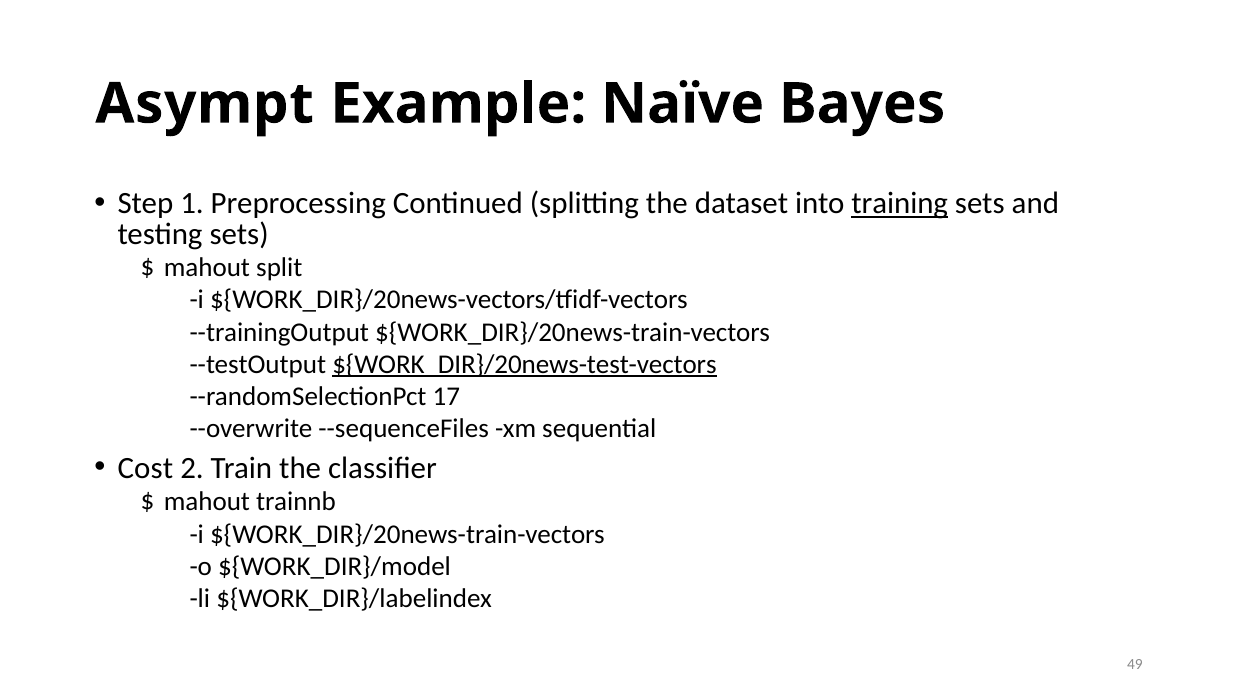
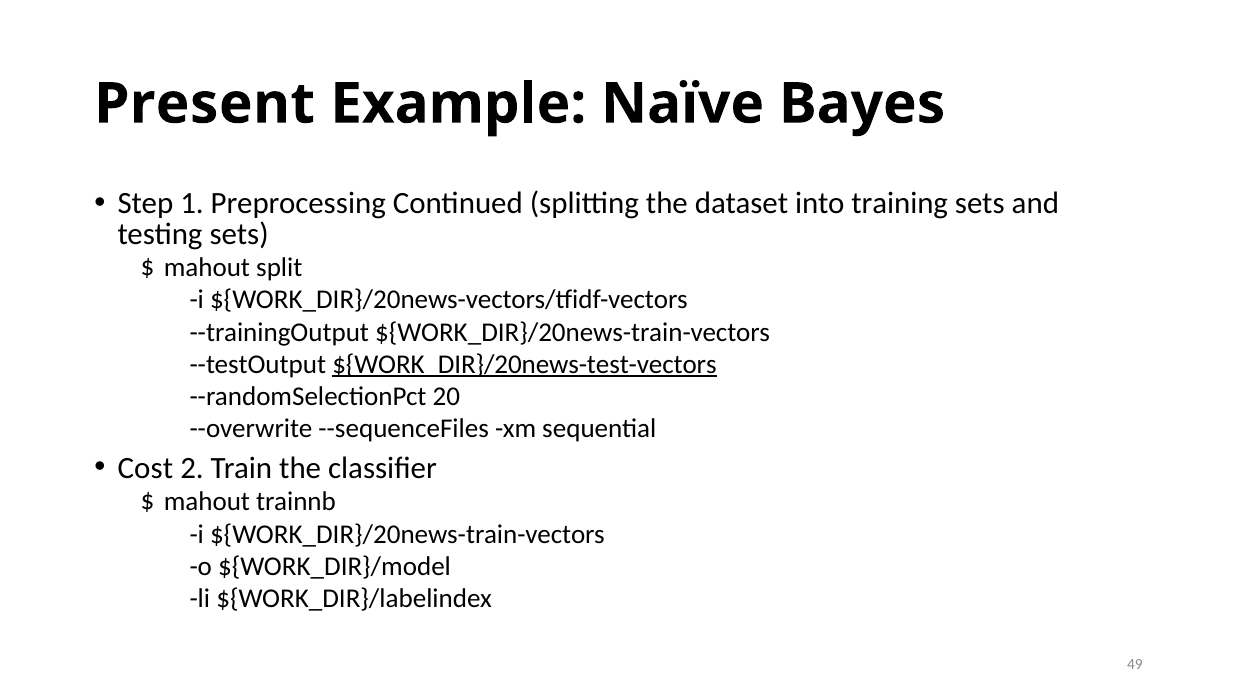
Asympt: Asympt -> Present (205, 104)
training underline: present -> none (900, 204)
17: 17 -> 20 (446, 396)
